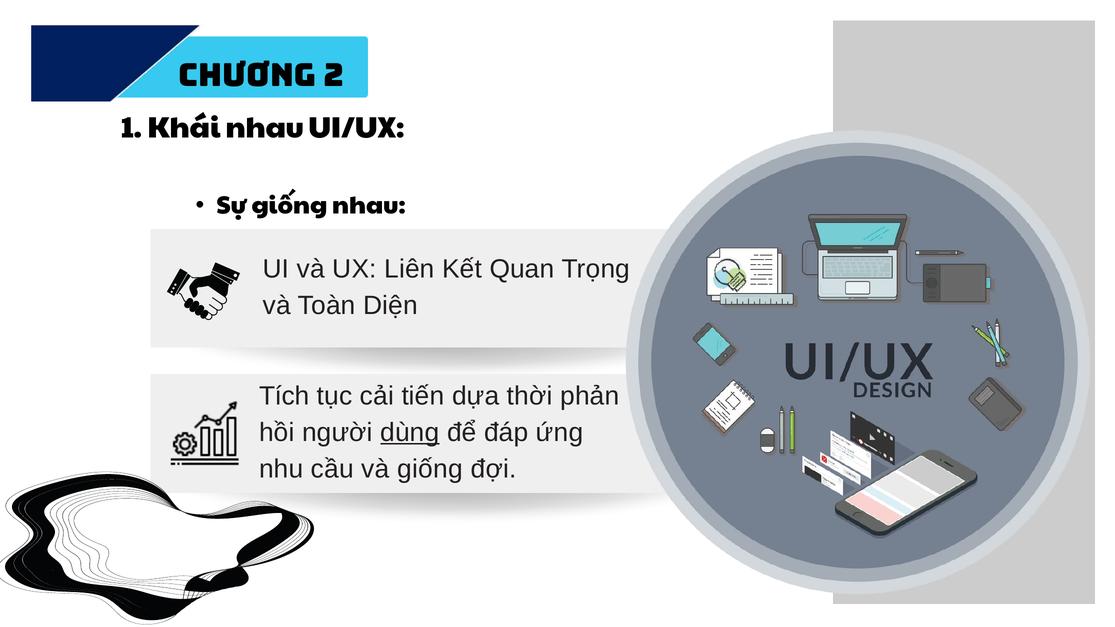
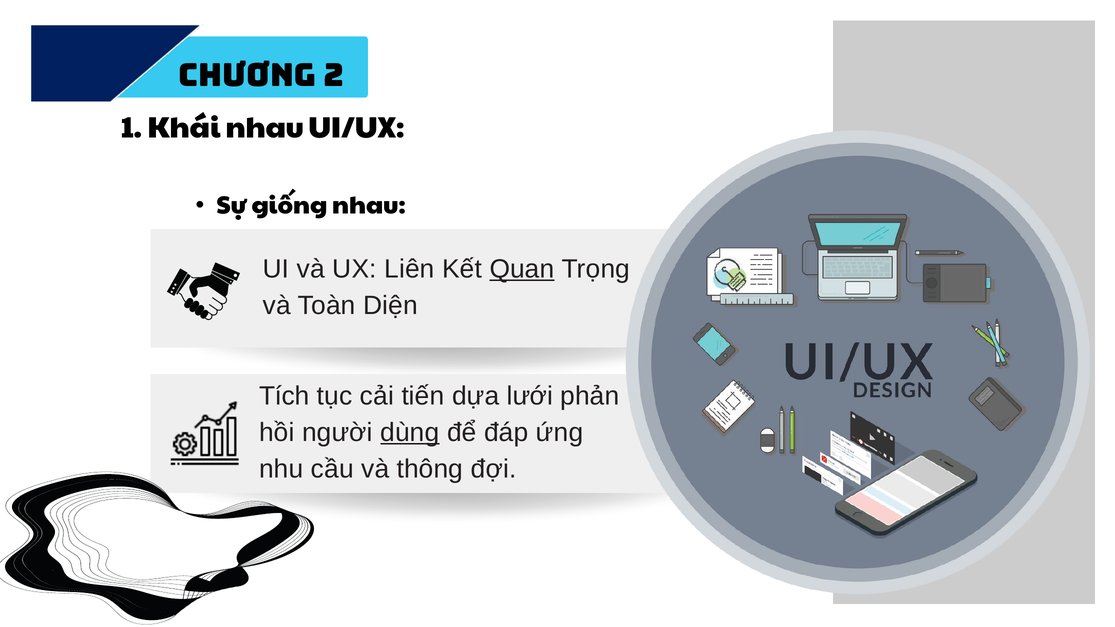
Quan underline: none -> present (522, 269)
thời: thời -> lưới (530, 396)
và giống: giống -> thông (430, 469)
